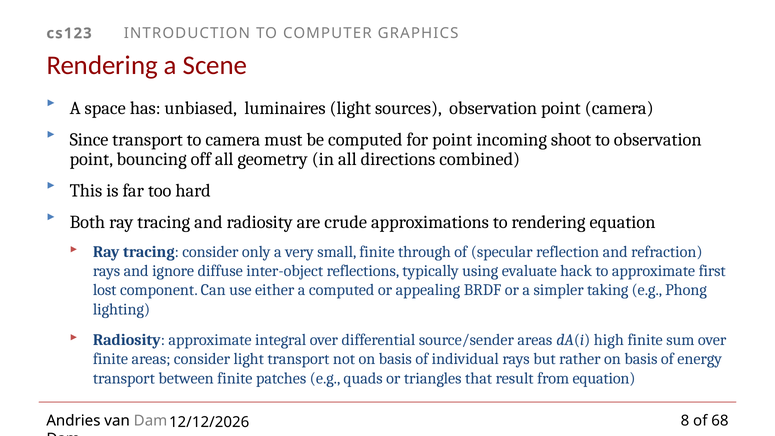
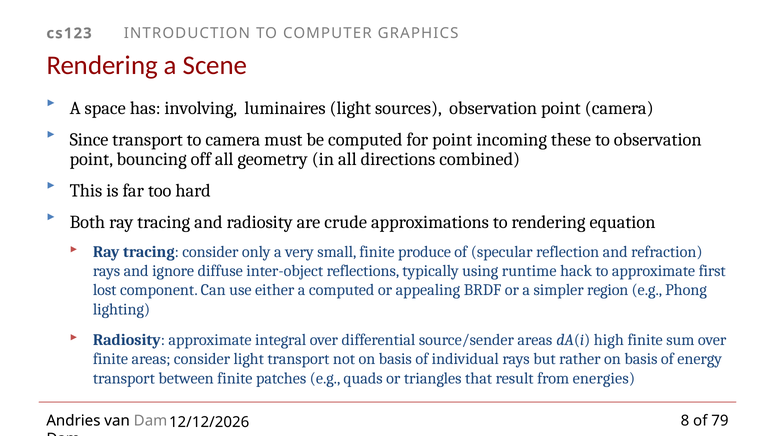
unbiased: unbiased -> involving (201, 108)
shoot: shoot -> these (571, 139)
through: through -> produce (424, 252)
evaluate: evaluate -> runtime (529, 271)
taking: taking -> region (608, 290)
from equation: equation -> energies (604, 378)
68: 68 -> 79 (720, 421)
